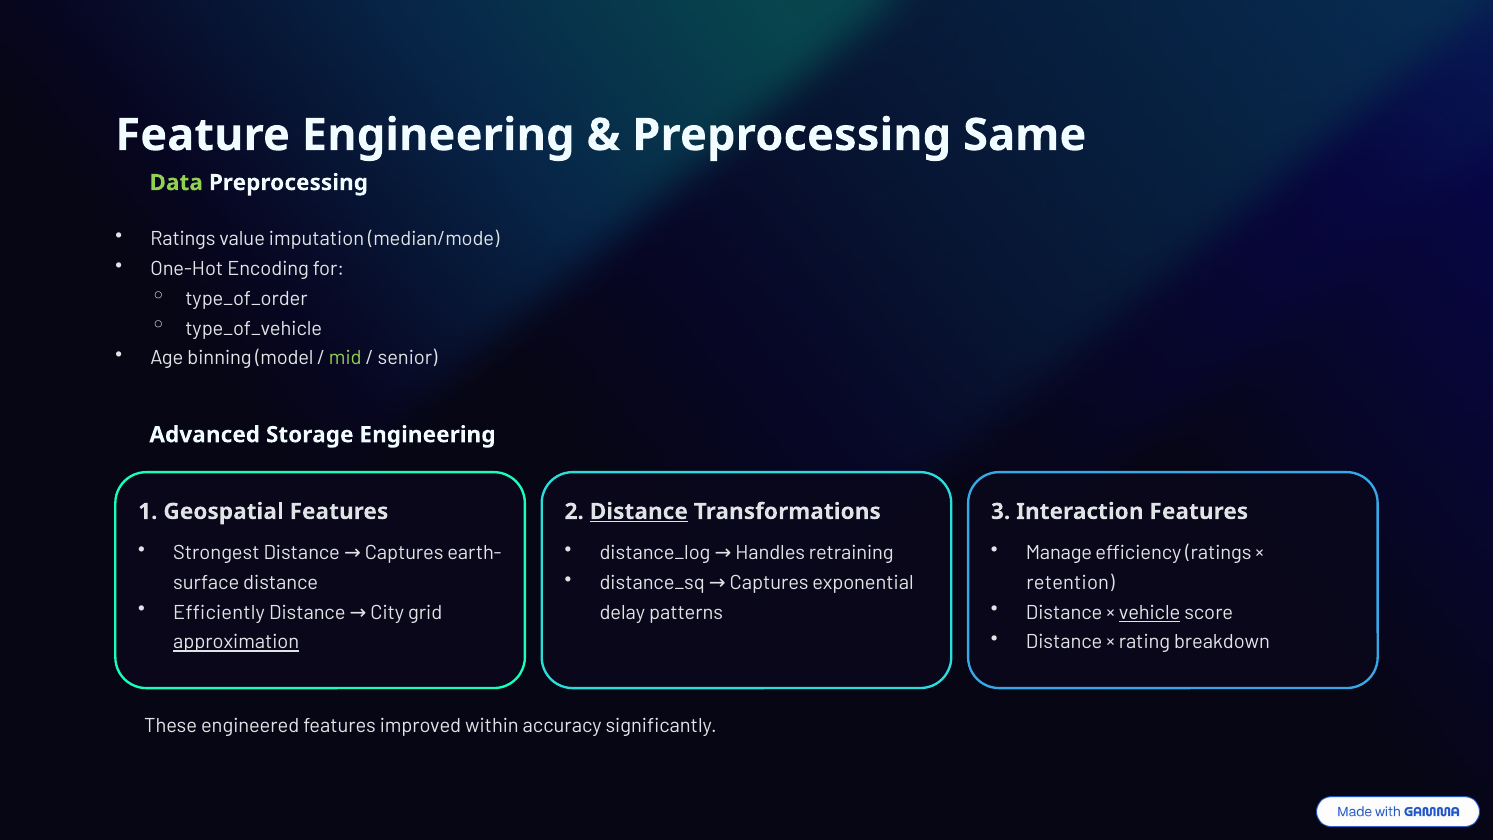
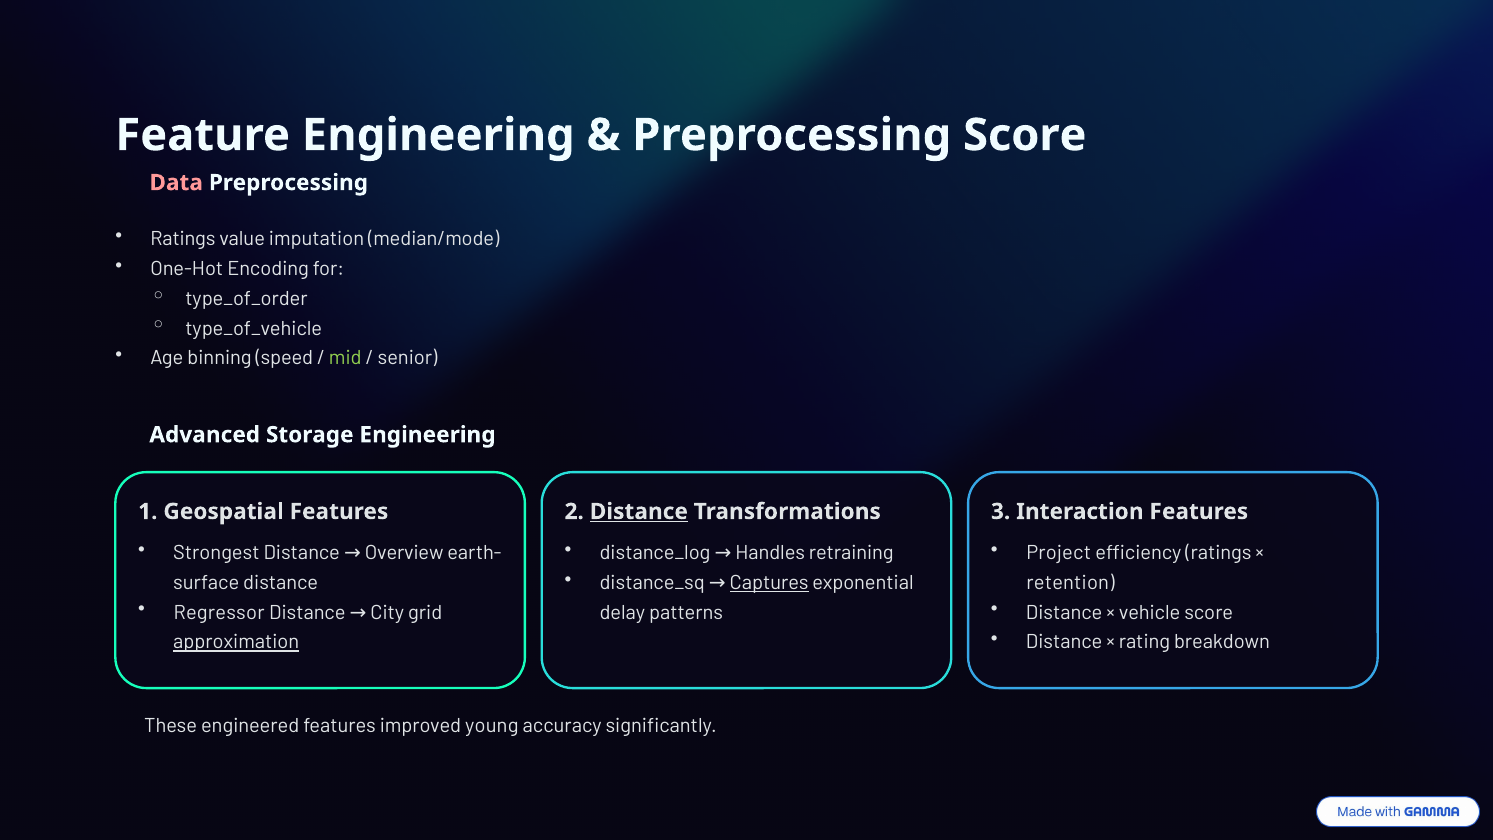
Preprocessing Same: Same -> Score (1025, 135)
Data colour: light green -> pink (176, 183)
model: model -> speed (284, 358)
Distance Captures: Captures -> Overview (404, 553)
Manage: Manage -> Project (1059, 553)
Captures underline: none -> present (769, 583)
Efficiently: Efficiently -> Regressor (219, 612)
vehicle underline: present -> none (1150, 612)
within: within -> young (492, 726)
